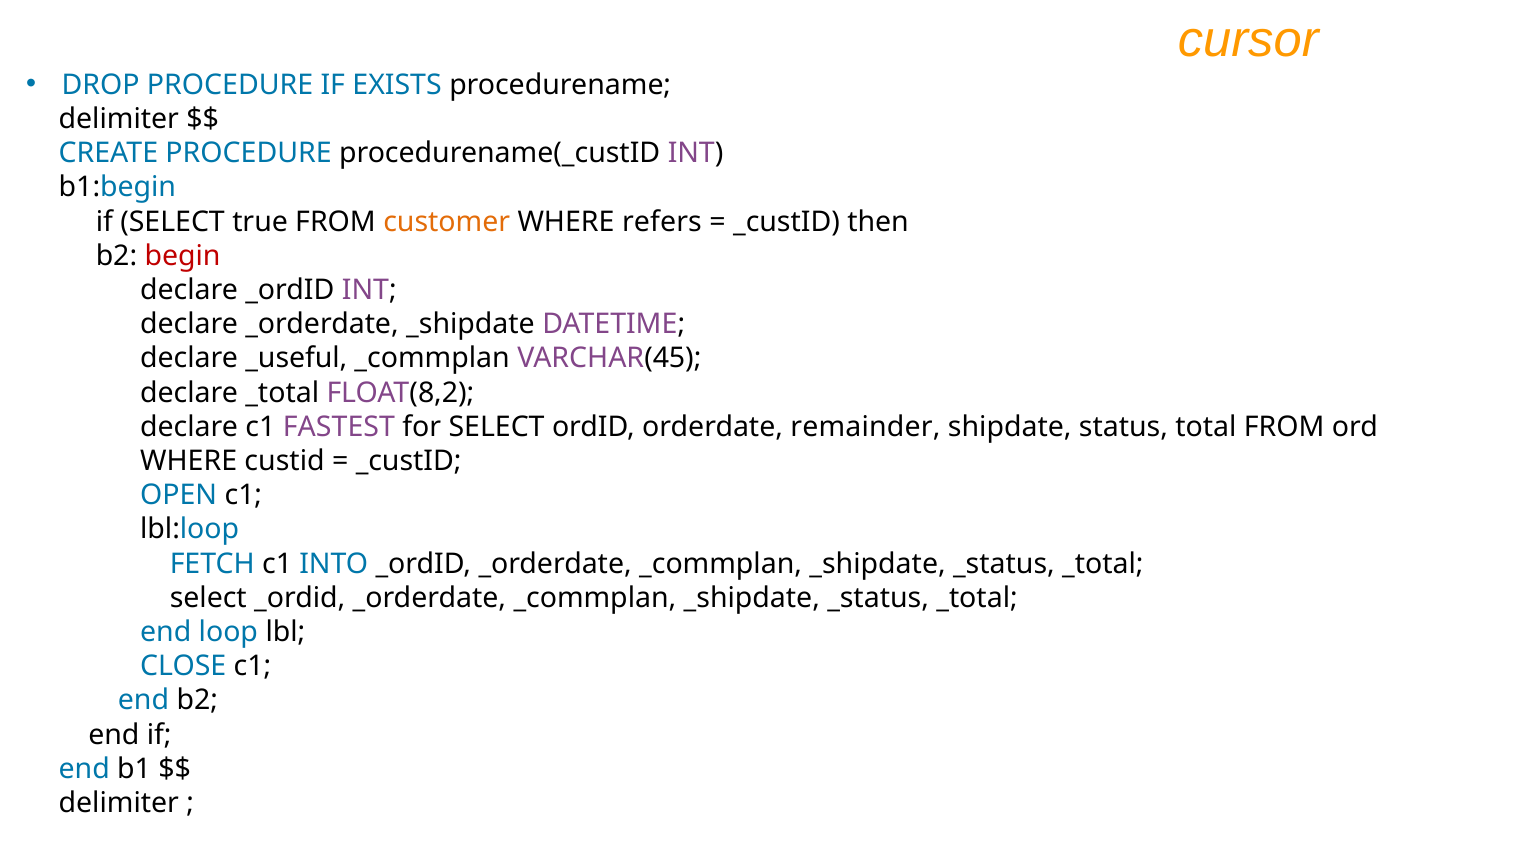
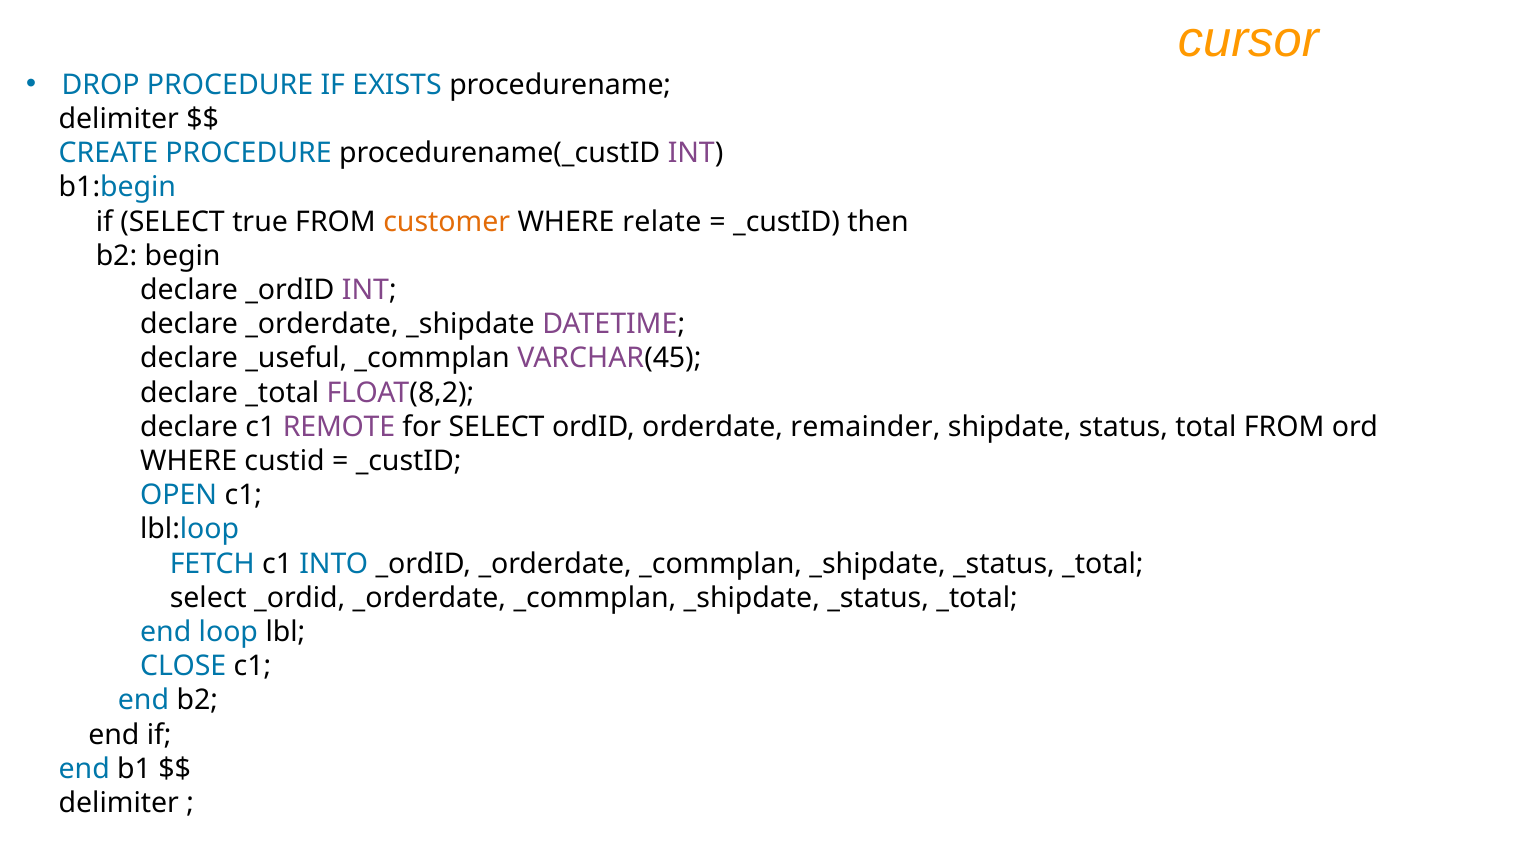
refers: refers -> relate (662, 222)
begin colour: red -> black (183, 256)
FASTEST: FASTEST -> REMOTE (339, 427)
